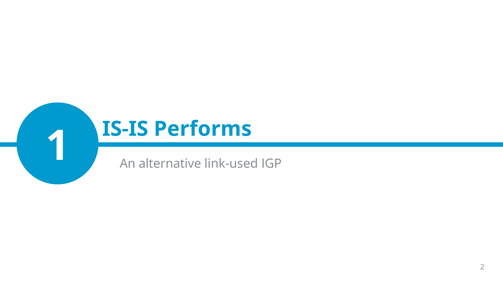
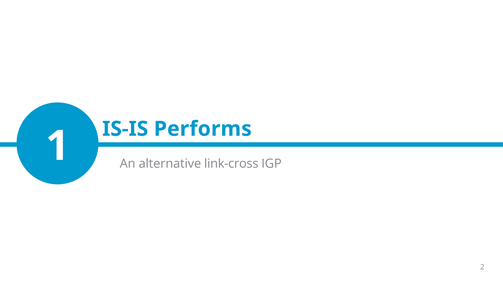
link-used: link-used -> link-cross (231, 164)
